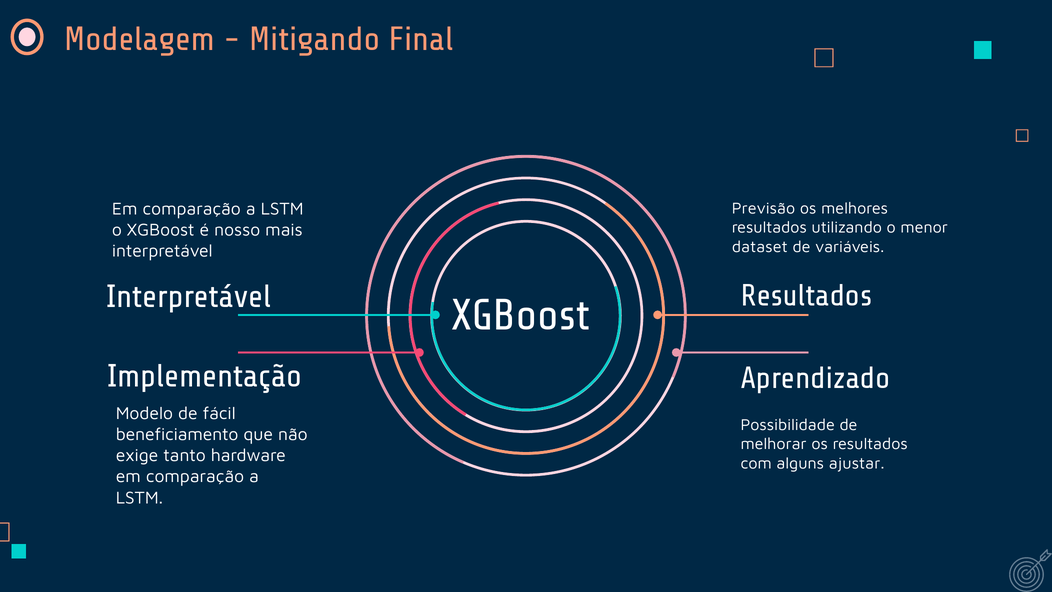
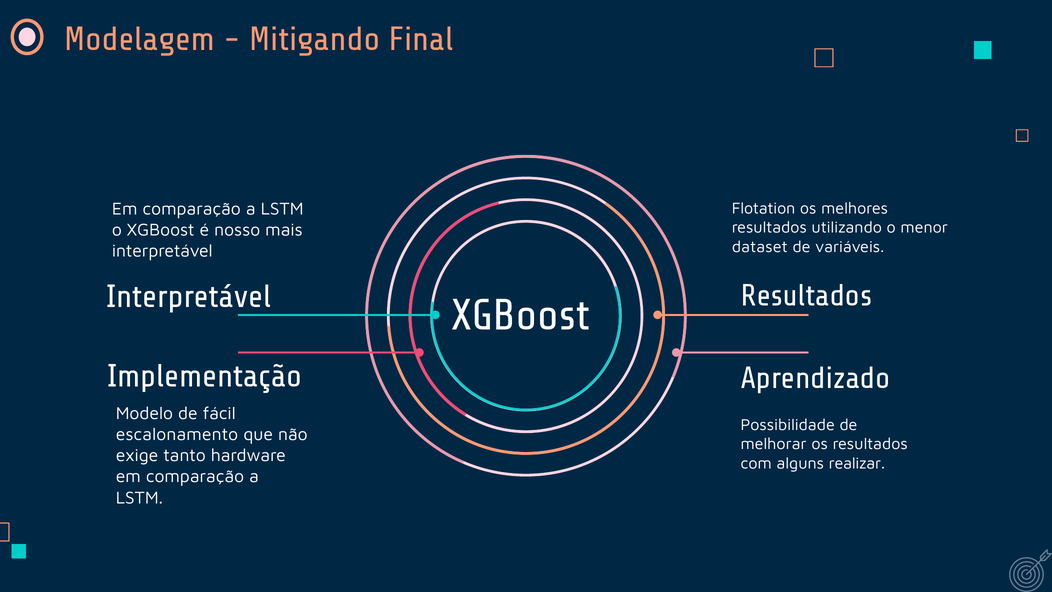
Previsão: Previsão -> Flotation (764, 208)
beneficiamento: beneficiamento -> escalonamento (177, 434)
ajustar: ajustar -> realizar (857, 463)
